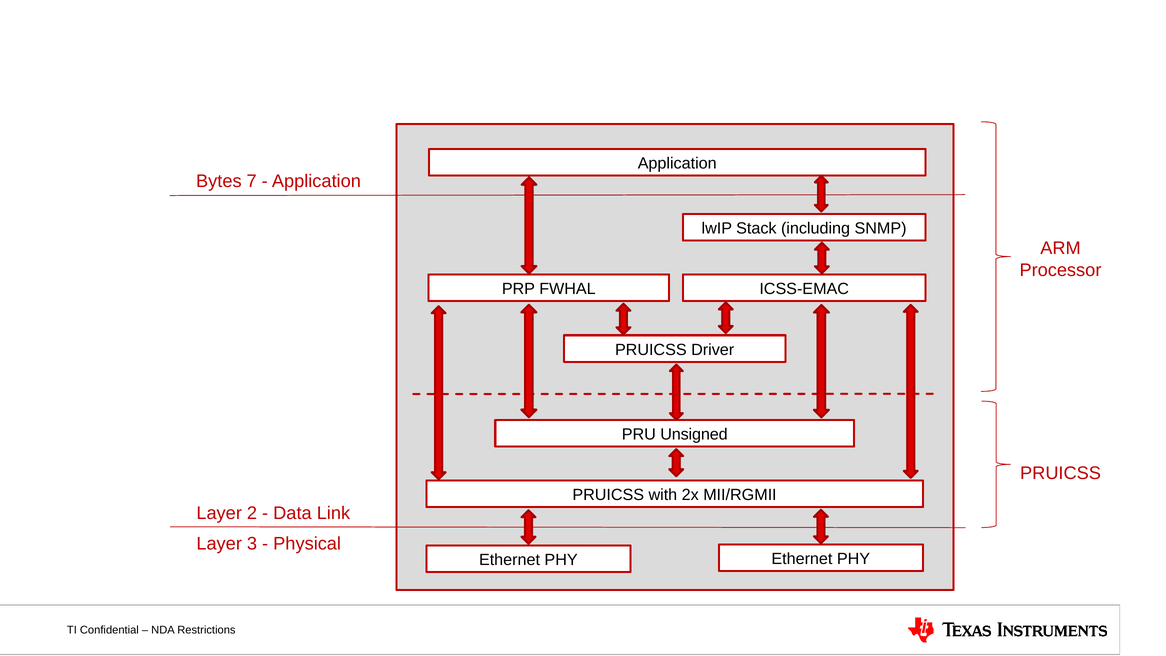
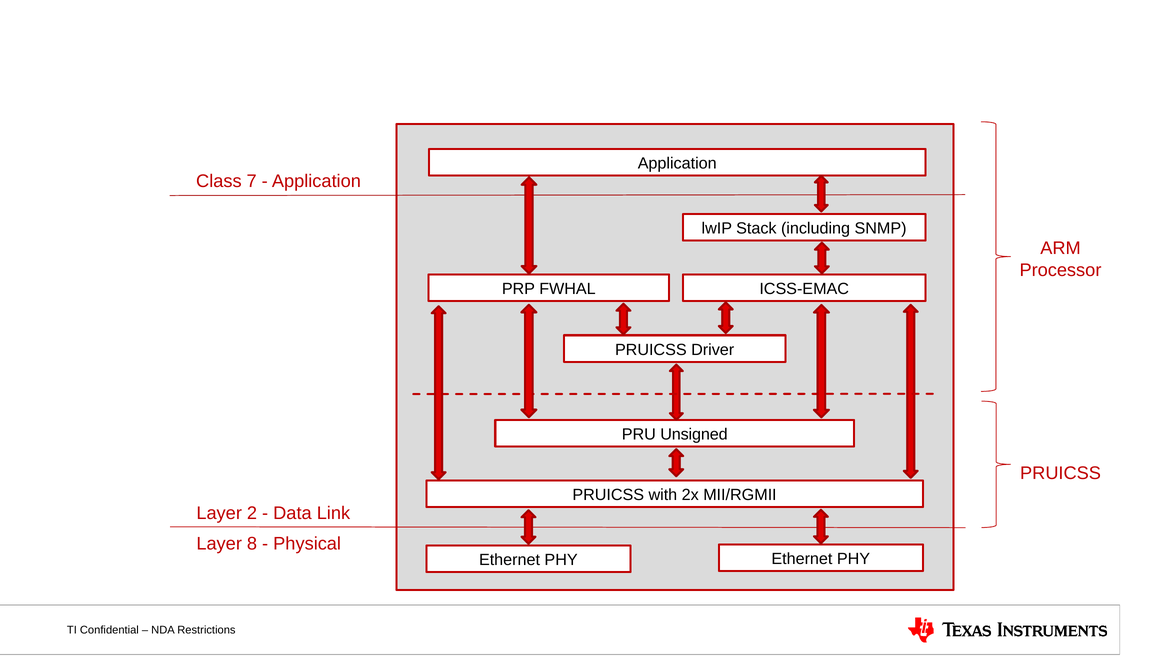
Bytes: Bytes -> Class (219, 181)
3: 3 -> 8 (252, 543)
